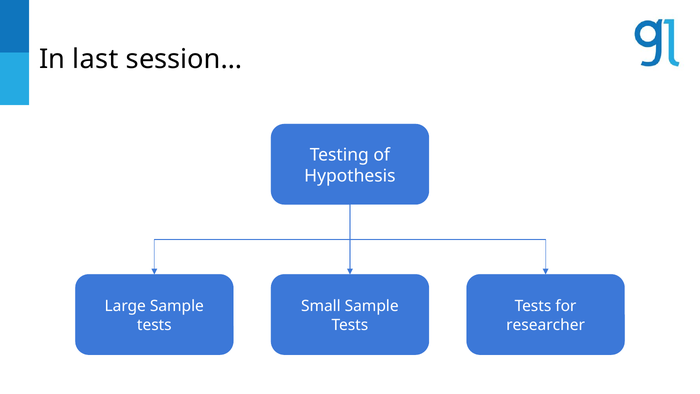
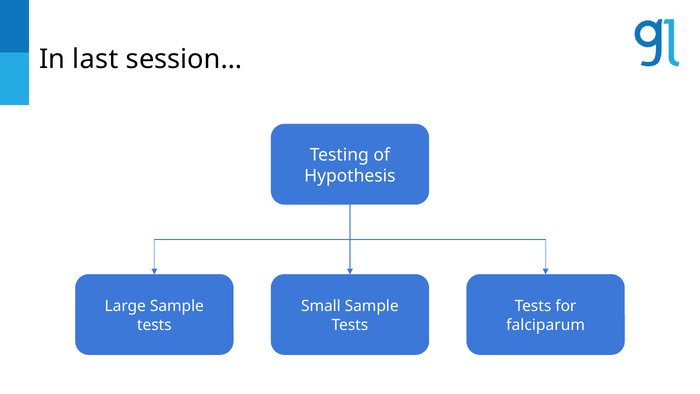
researcher: researcher -> falciparum (546, 325)
